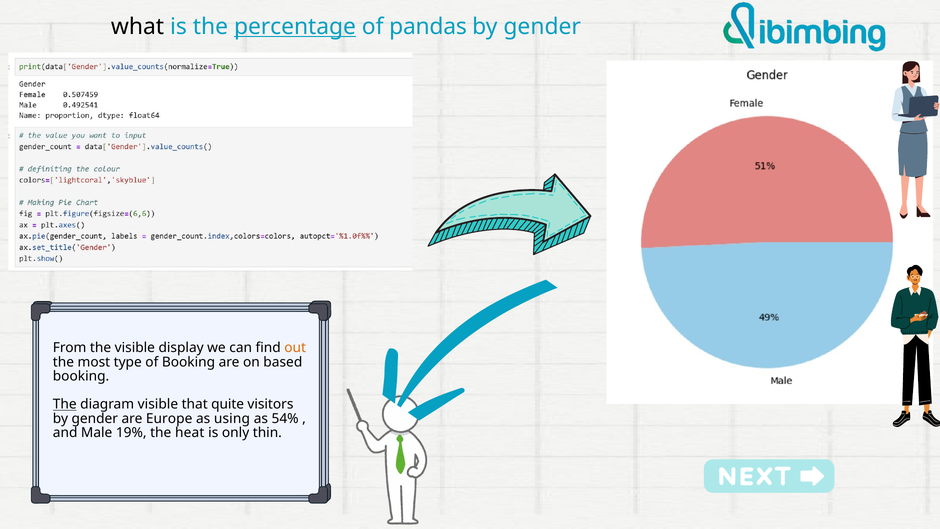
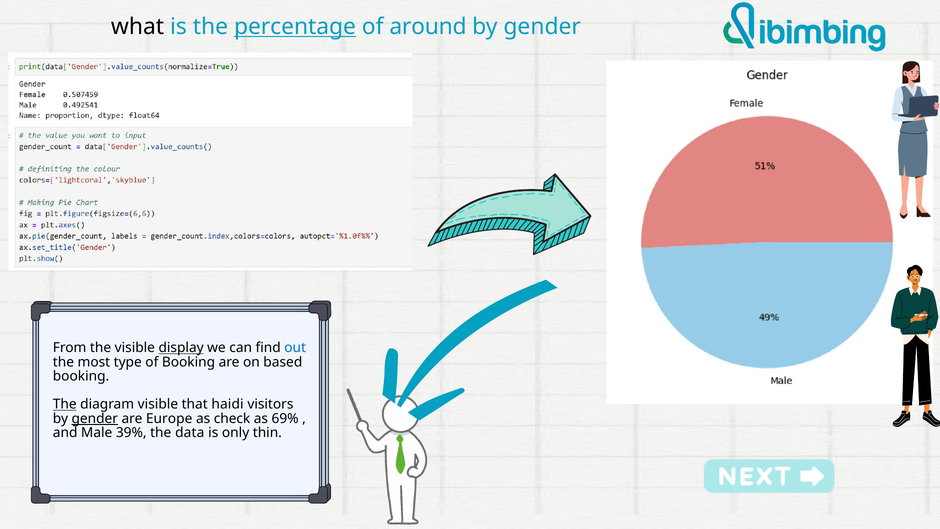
pandas: pandas -> around (428, 27)
display underline: none -> present (181, 348)
out colour: orange -> blue (295, 348)
quite: quite -> haidi (228, 404)
gender underline: none -> present (95, 418)
using: using -> check (232, 418)
54%: 54% -> 69% (285, 418)
19%: 19% -> 39% (131, 432)
heat: heat -> data (190, 432)
